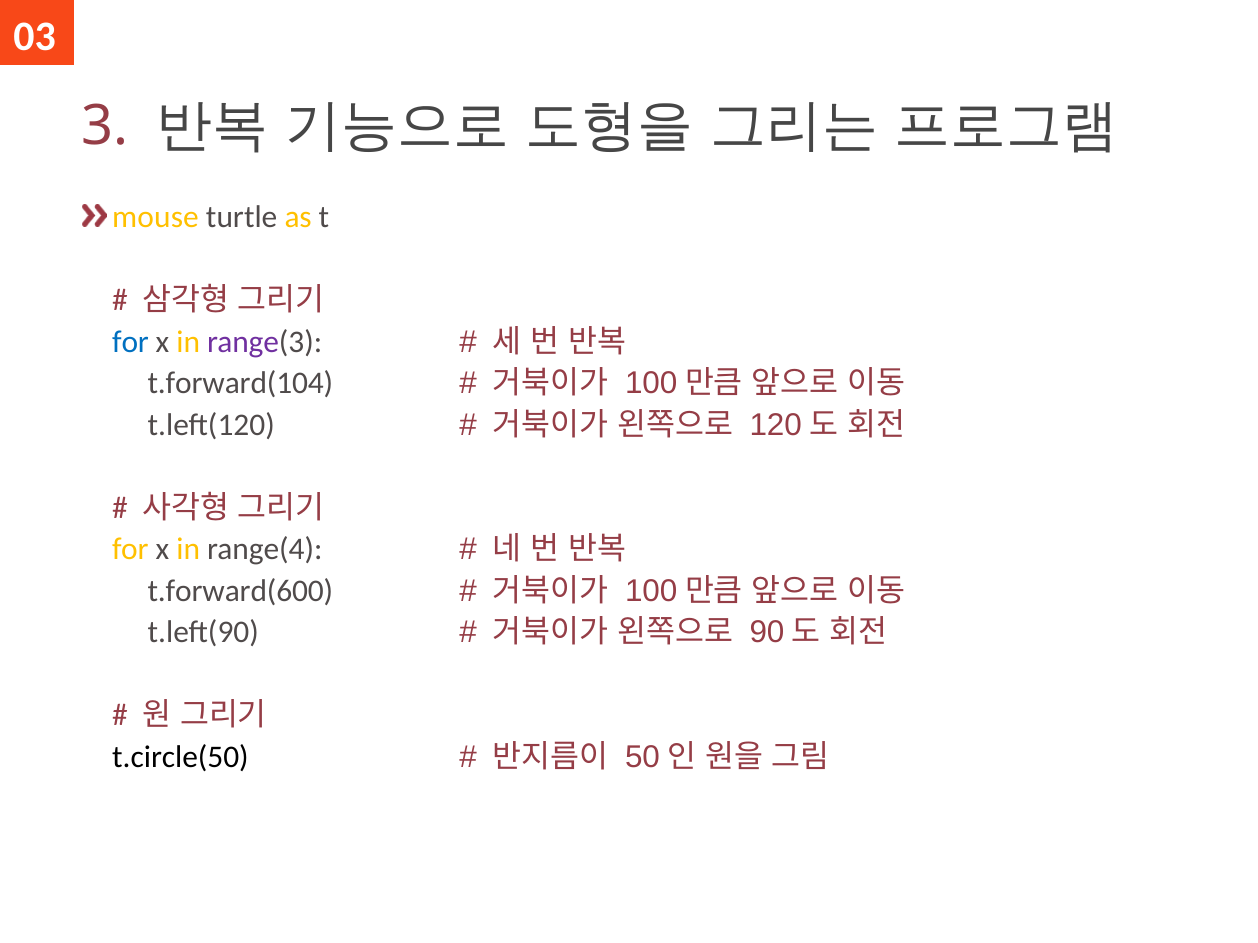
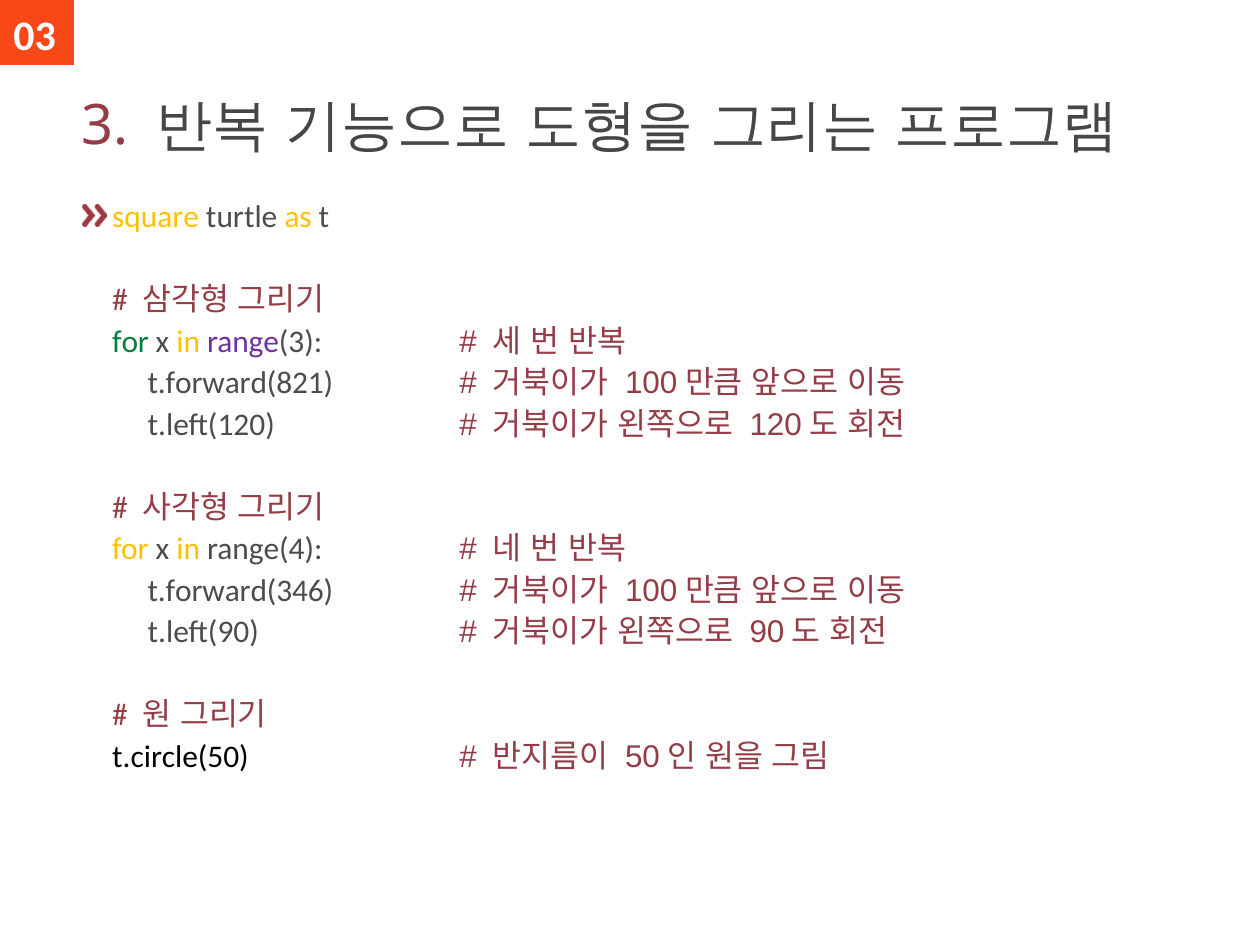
mouse: mouse -> square (156, 218)
for colour: blue -> green (131, 342)
t.forward(104: t.forward(104 -> t.forward(821 (240, 384)
t.forward(600: t.forward(600 -> t.forward(346 (240, 591)
